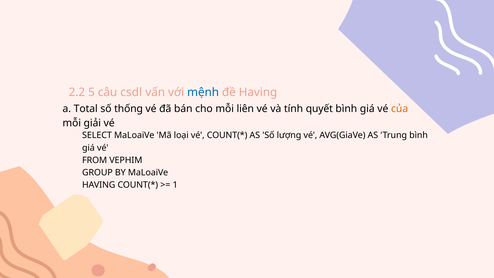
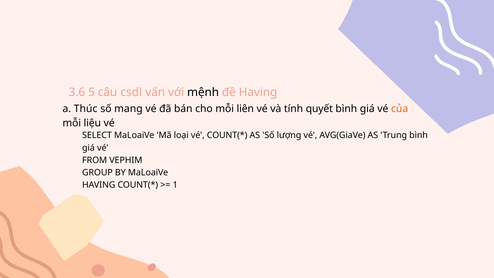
2.2: 2.2 -> 3.6 (77, 92)
mệnh colour: blue -> black (203, 92)
Total: Total -> Thúc (86, 109)
thống: thống -> mang (128, 109)
giải: giải -> liệu (92, 123)
